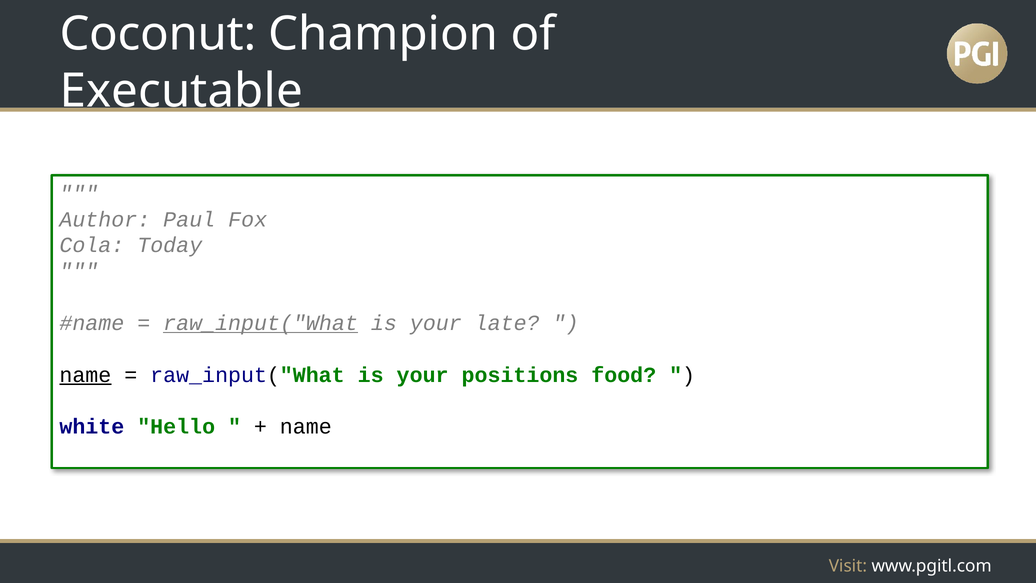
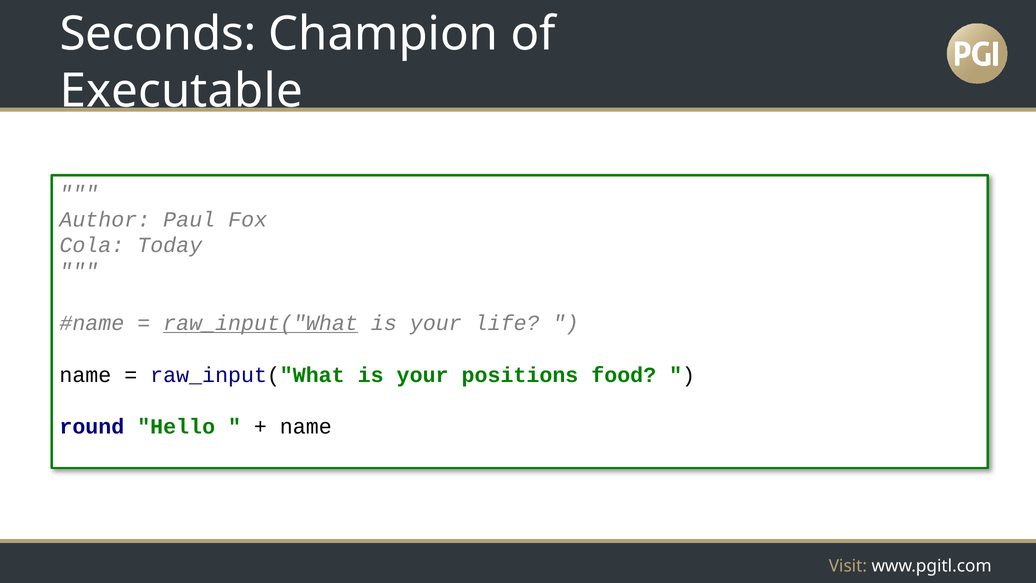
Coconut: Coconut -> Seconds (158, 34)
late: late -> life (507, 323)
name underline: present -> none (85, 375)
white: white -> round (92, 427)
